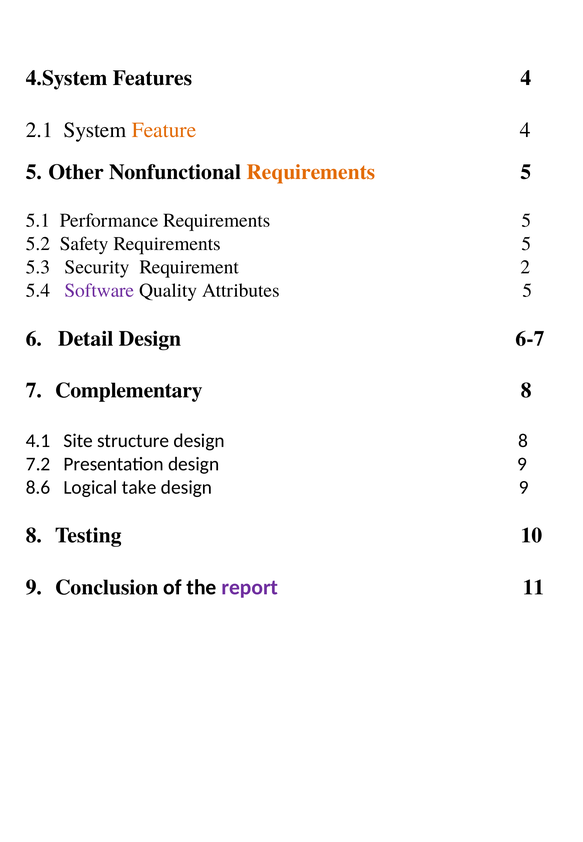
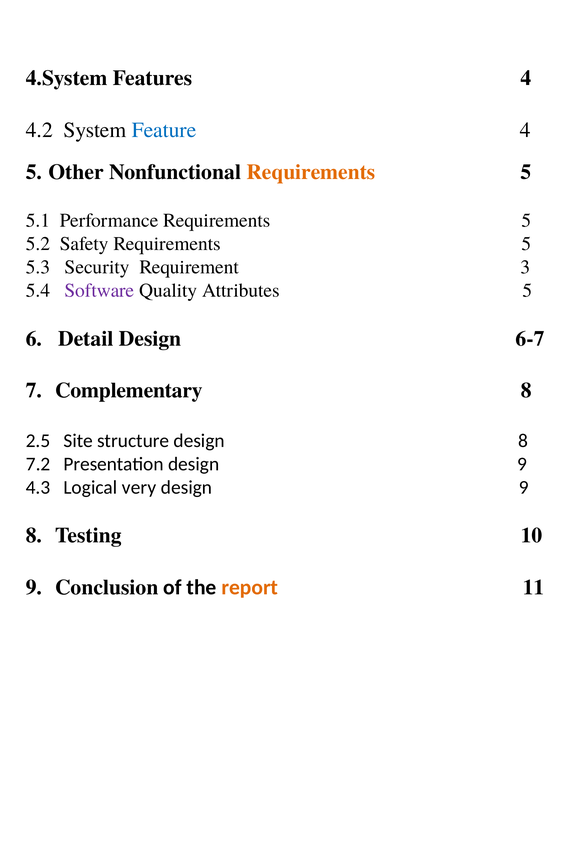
2.1: 2.1 -> 4.2 (39, 130)
Feature colour: orange -> blue (164, 130)
2: 2 -> 3 (525, 267)
4.1: 4.1 -> 2.5 (38, 441)
8.6: 8.6 -> 4.3 (38, 487)
take: take -> very (139, 487)
report colour: purple -> orange (250, 587)
